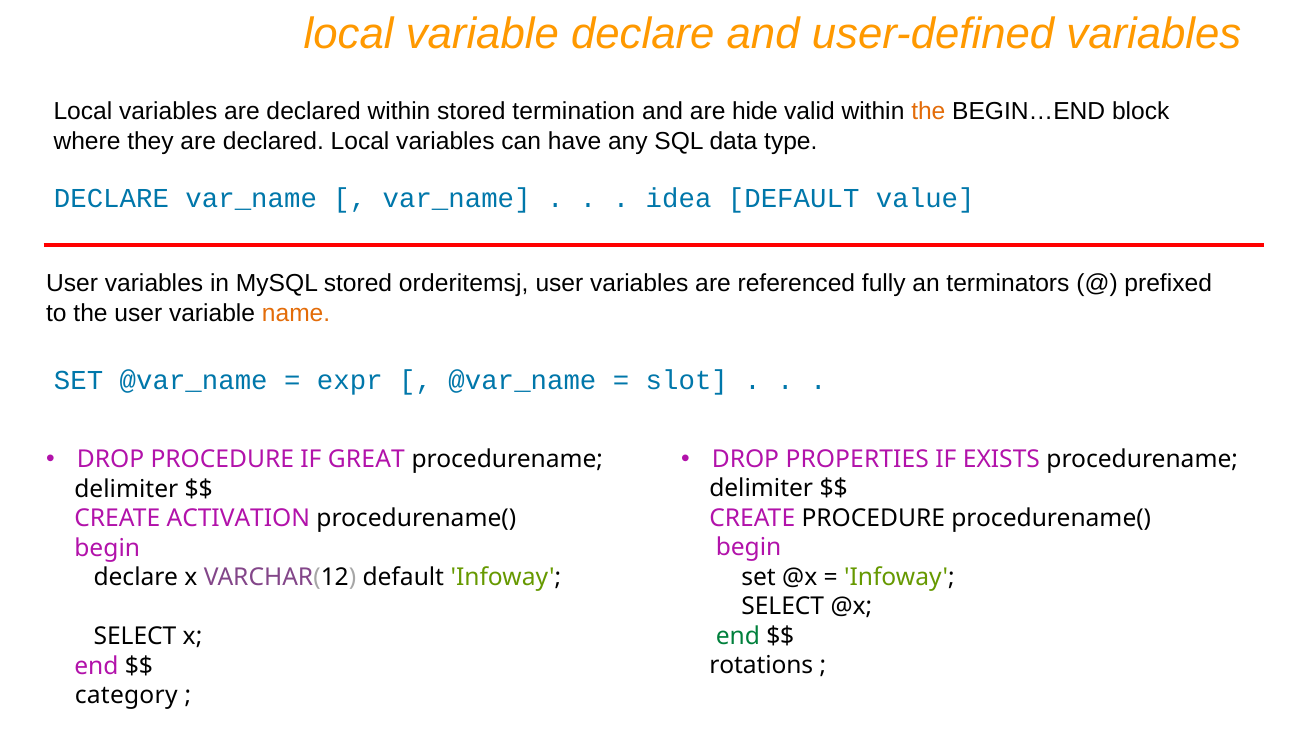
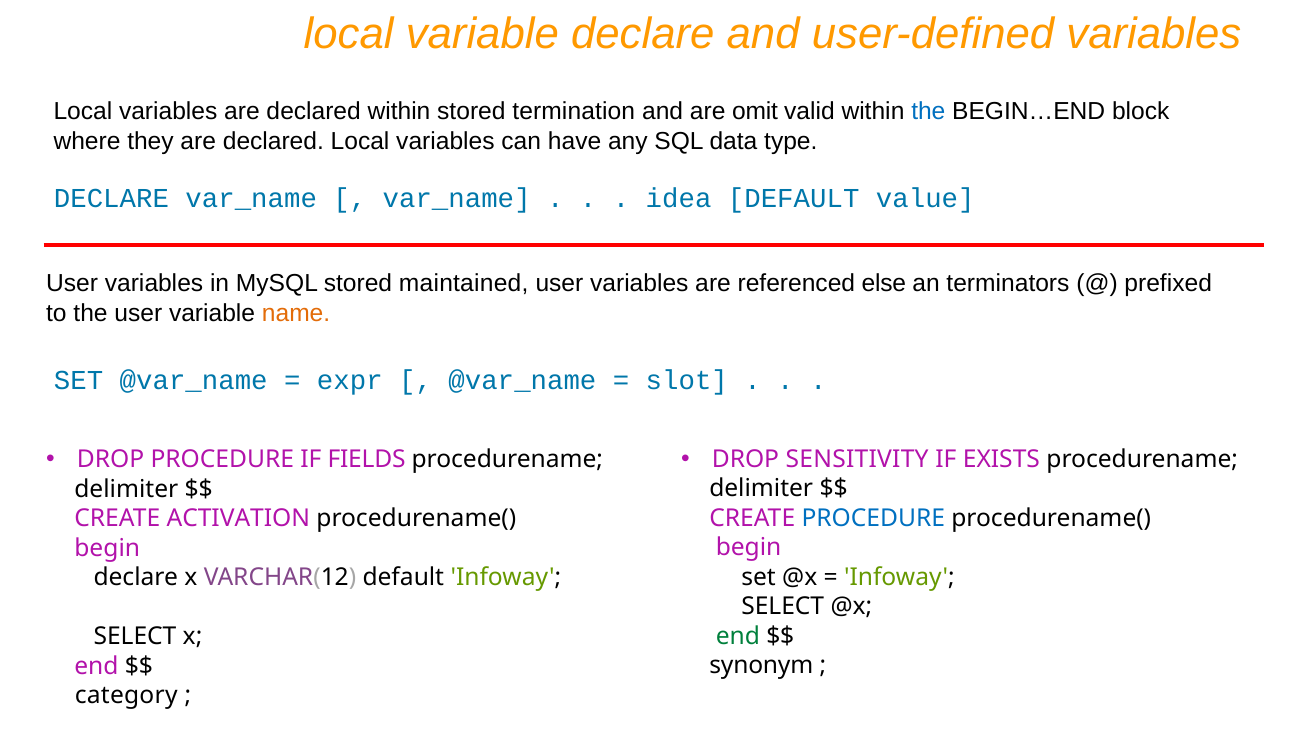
hide: hide -> omit (755, 111)
the colour: orange -> blue (928, 111)
orderitemsj: orderitemsj -> maintained (464, 284)
fully: fully -> else (884, 284)
PROPERTIES: PROPERTIES -> SENSITIVITY (857, 459)
GREAT: GREAT -> FIELDS (367, 460)
PROCEDURE colour: black -> blue (873, 518)
rotations: rotations -> synonym (761, 666)
